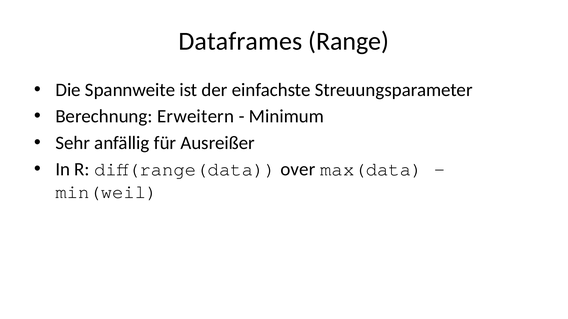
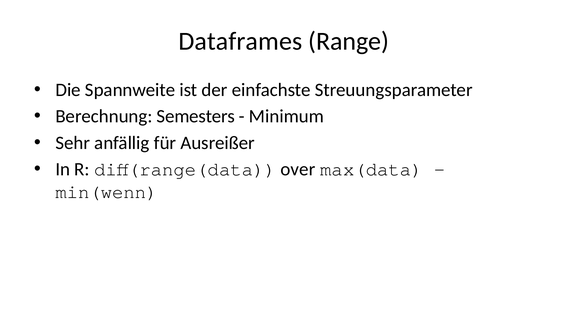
Erweitern: Erweitern -> Semesters (196, 117)
min(weil: min(weil -> min(wenn (107, 192)
